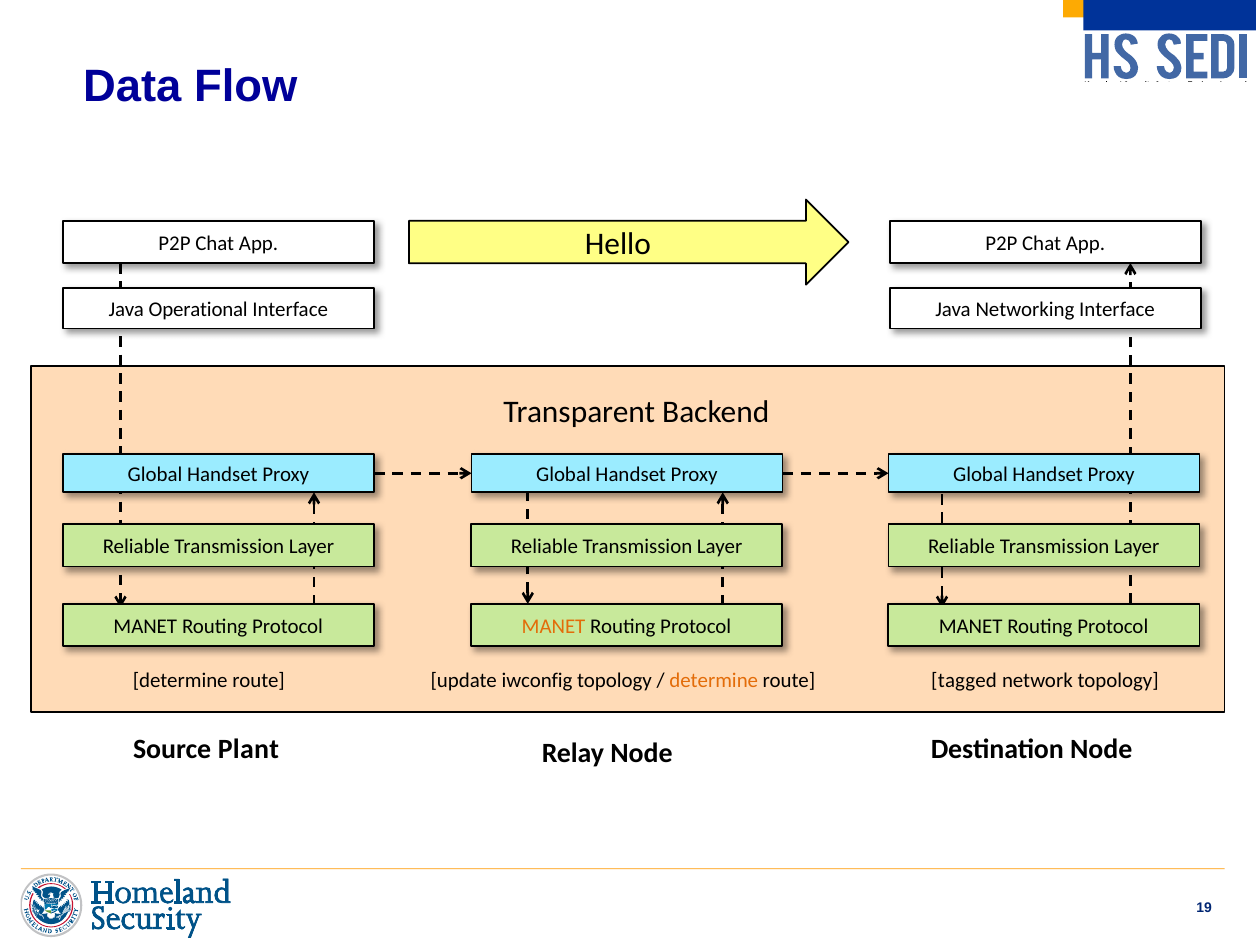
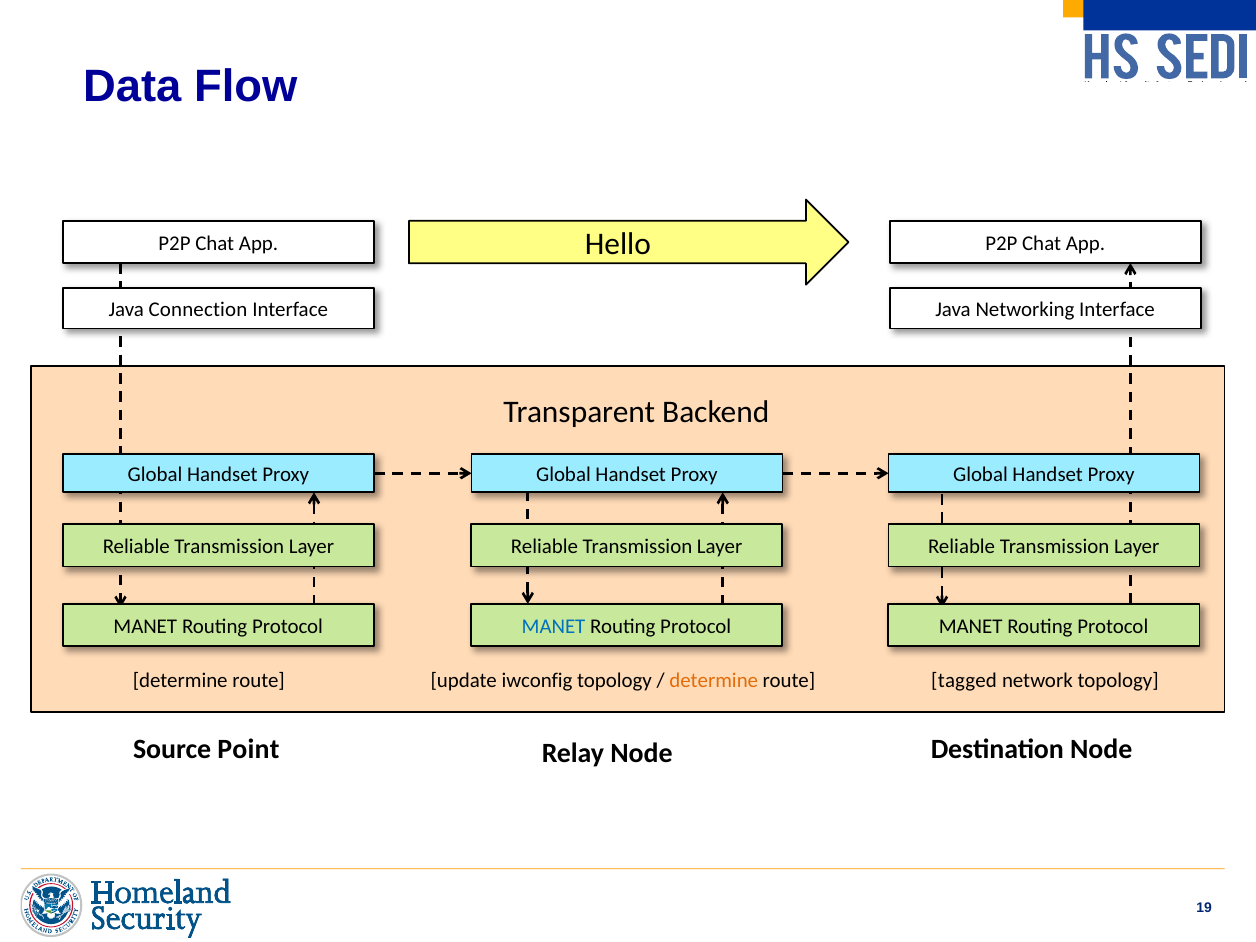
Operational: Operational -> Connection (198, 310)
MANET colour: orange -> blue (554, 626)
Plant: Plant -> Point (248, 750)
